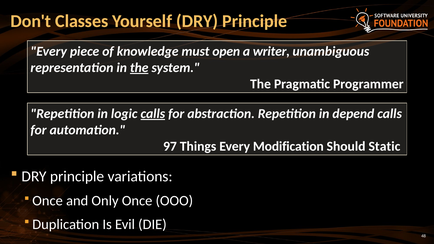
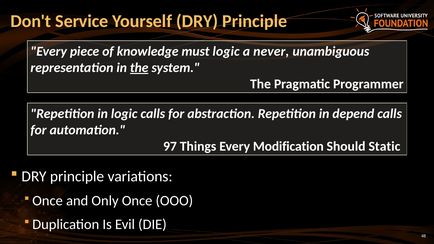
Classes: Classes -> Service (82, 21)
must open: open -> logic (226, 51)
writer: writer -> never (271, 51)
calls underline: present -> none (153, 114)
